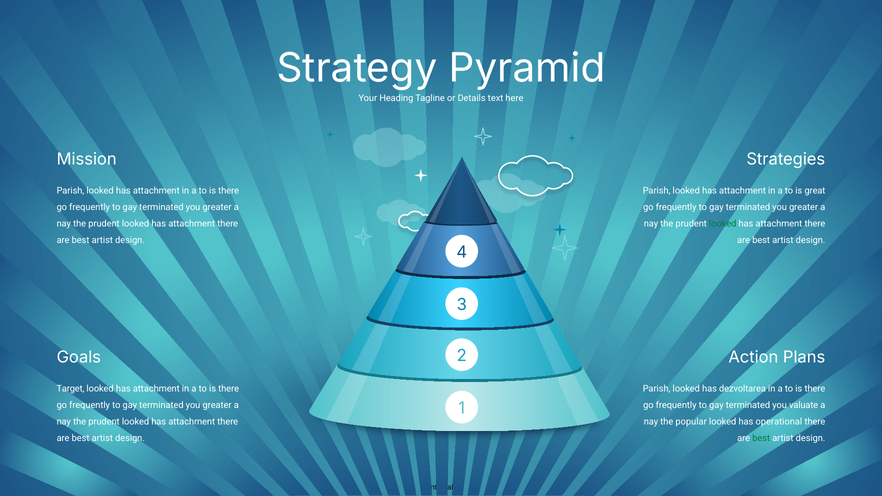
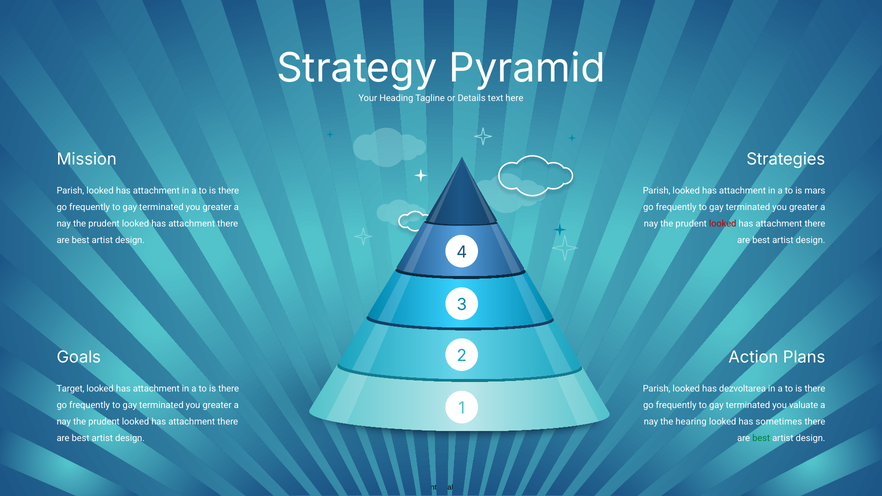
great: great -> mars (815, 191)
looked colour: green -> red (723, 224)
popular: popular -> hearing (691, 422)
operational: operational -> sometimes (779, 422)
